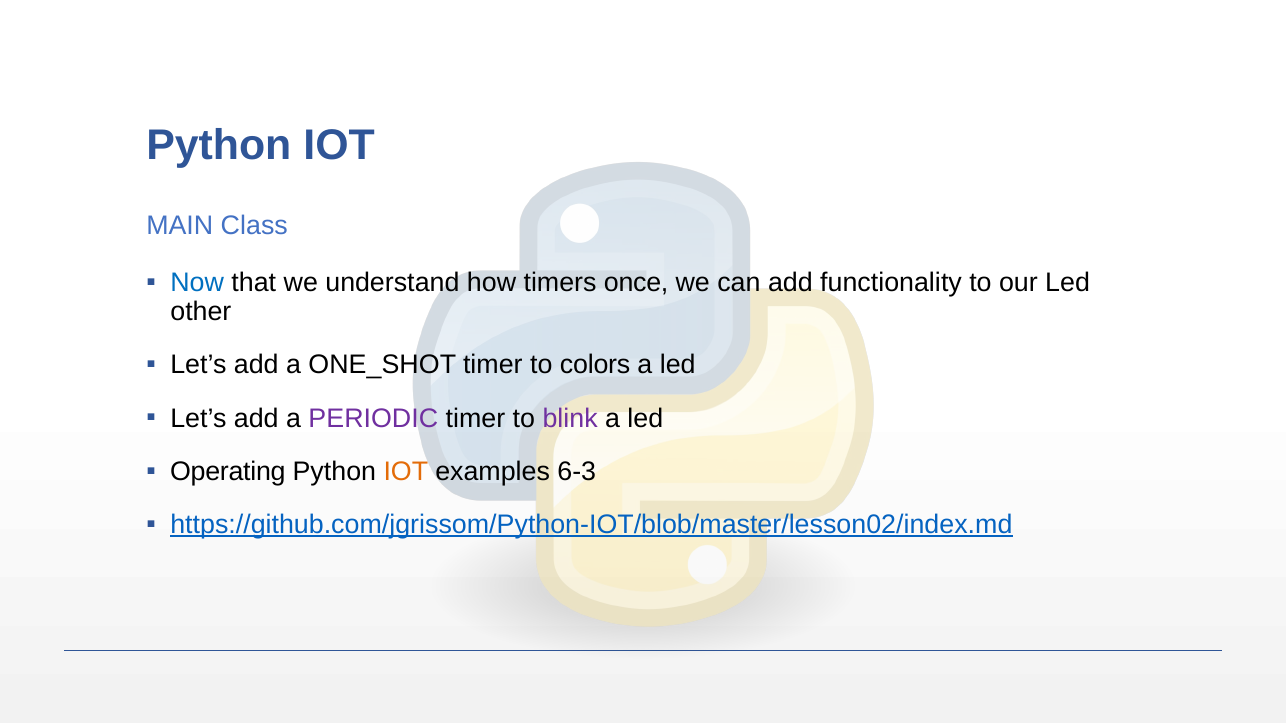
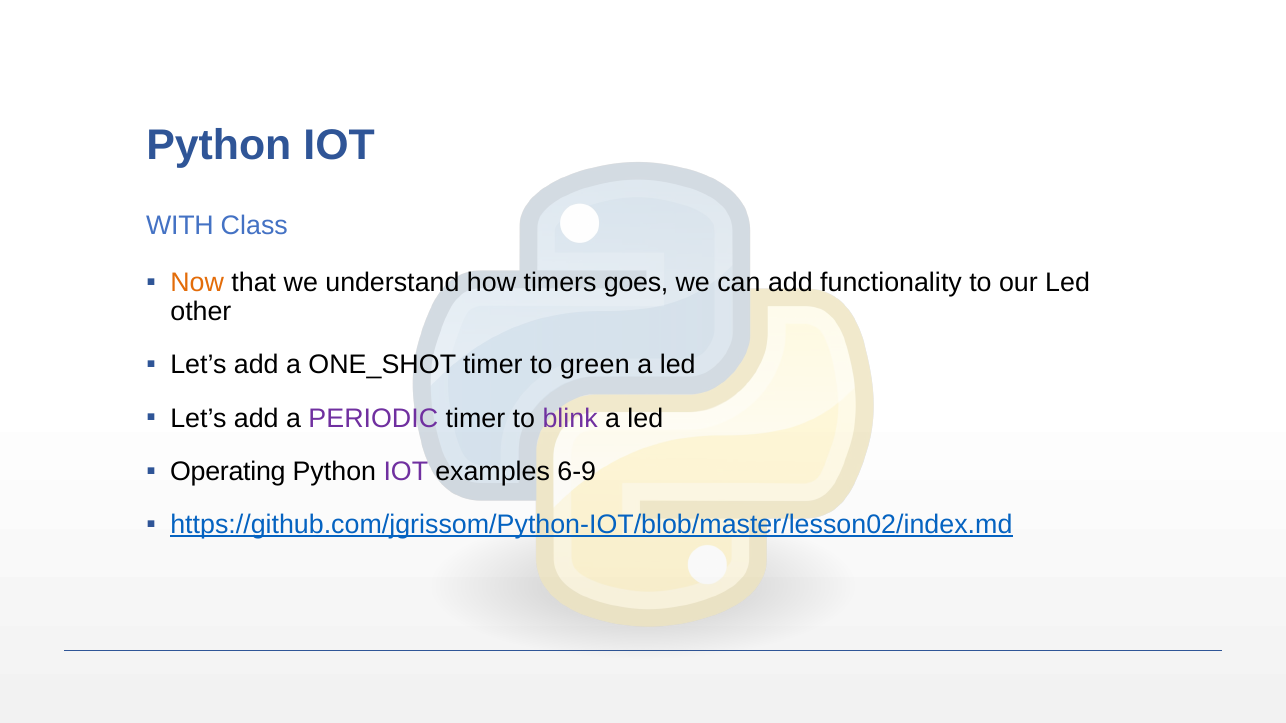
MAIN: MAIN -> WITH (180, 225)
Now colour: blue -> orange (197, 283)
once: once -> goes (636, 283)
colors: colors -> green (595, 365)
IOT colour: orange -> purple (406, 472)
6-3: 6-3 -> 6-9 (577, 472)
